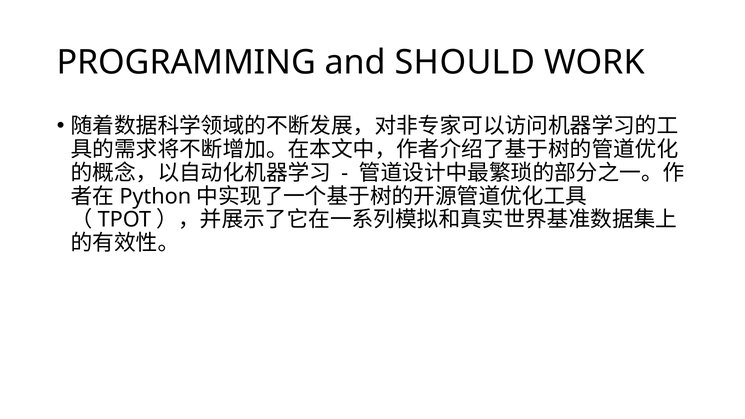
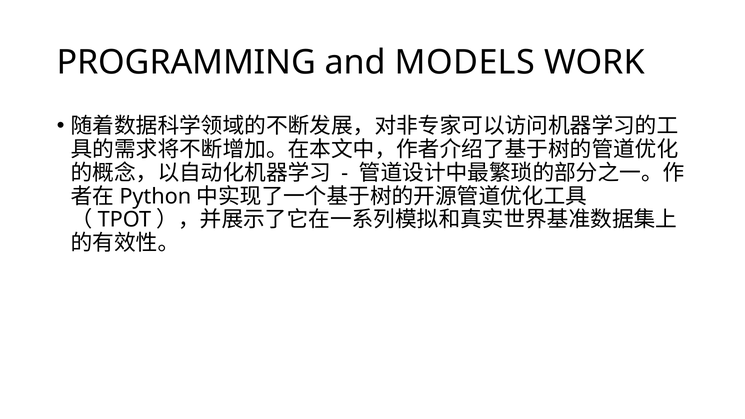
SHOULD: SHOULD -> MODELS (465, 63)
